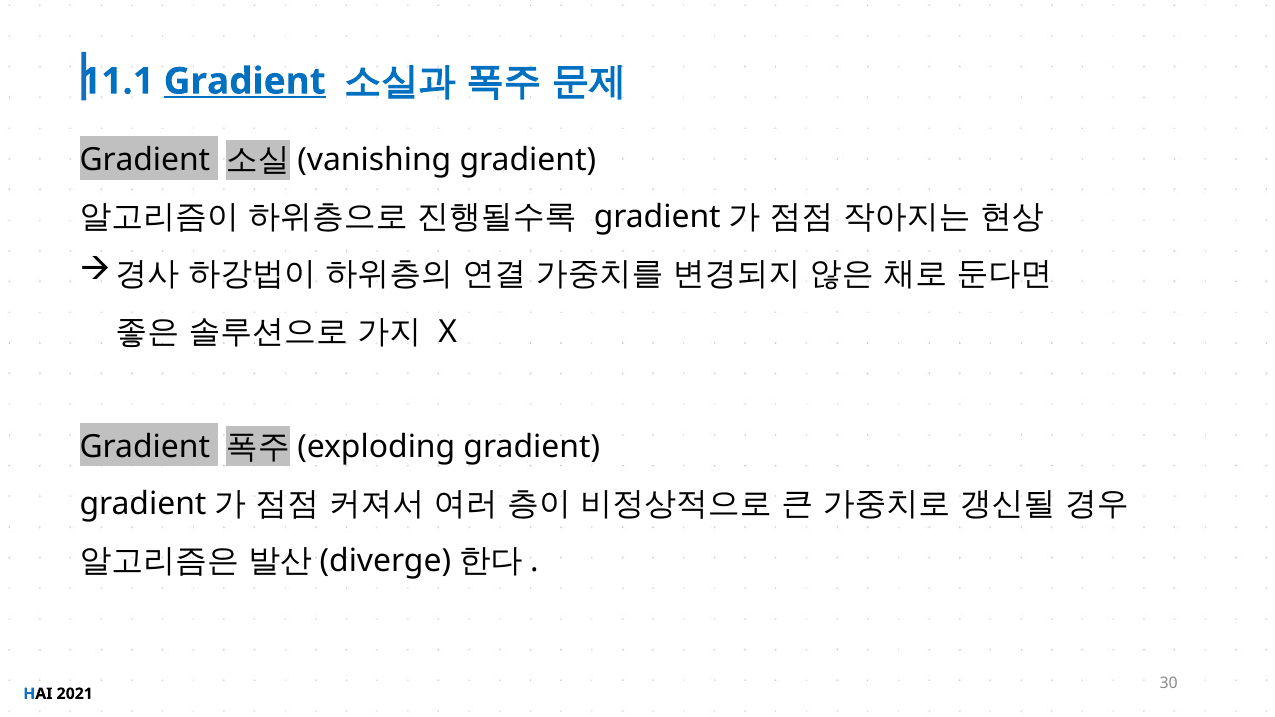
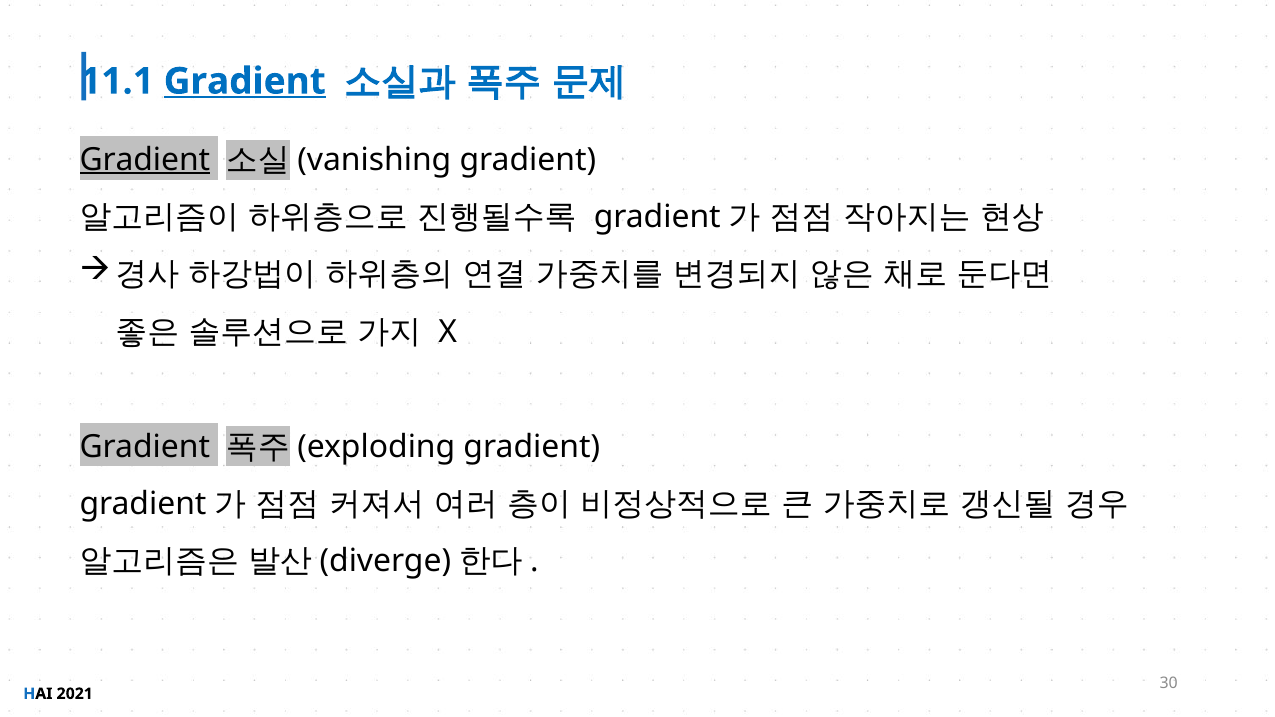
Gradient underline: none -> present (145, 160)
